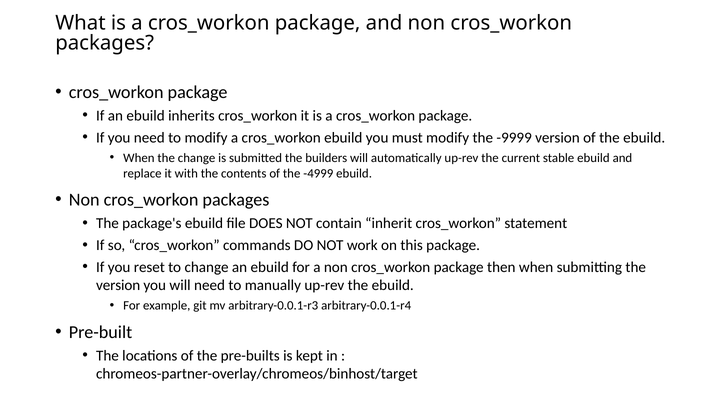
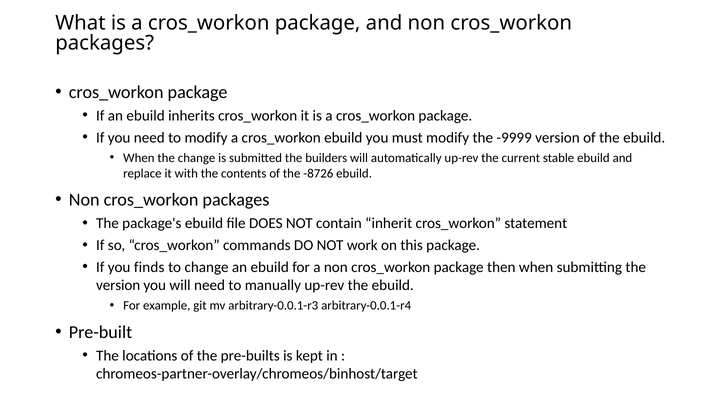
-4999: -4999 -> -8726 (318, 173)
reset: reset -> finds (149, 267)
